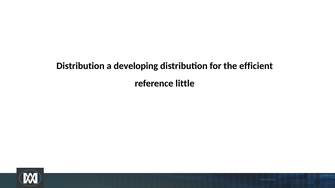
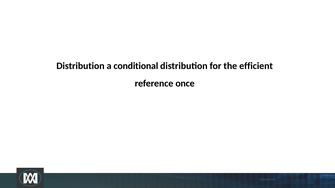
developing: developing -> conditional (136, 66)
little: little -> once (185, 84)
